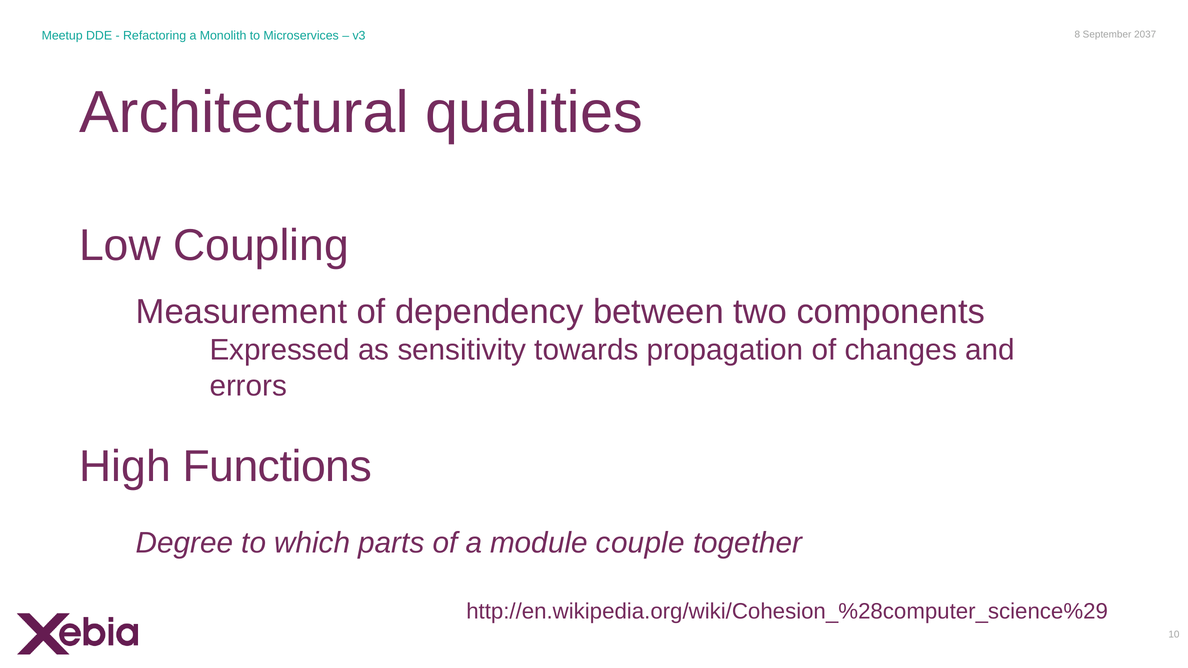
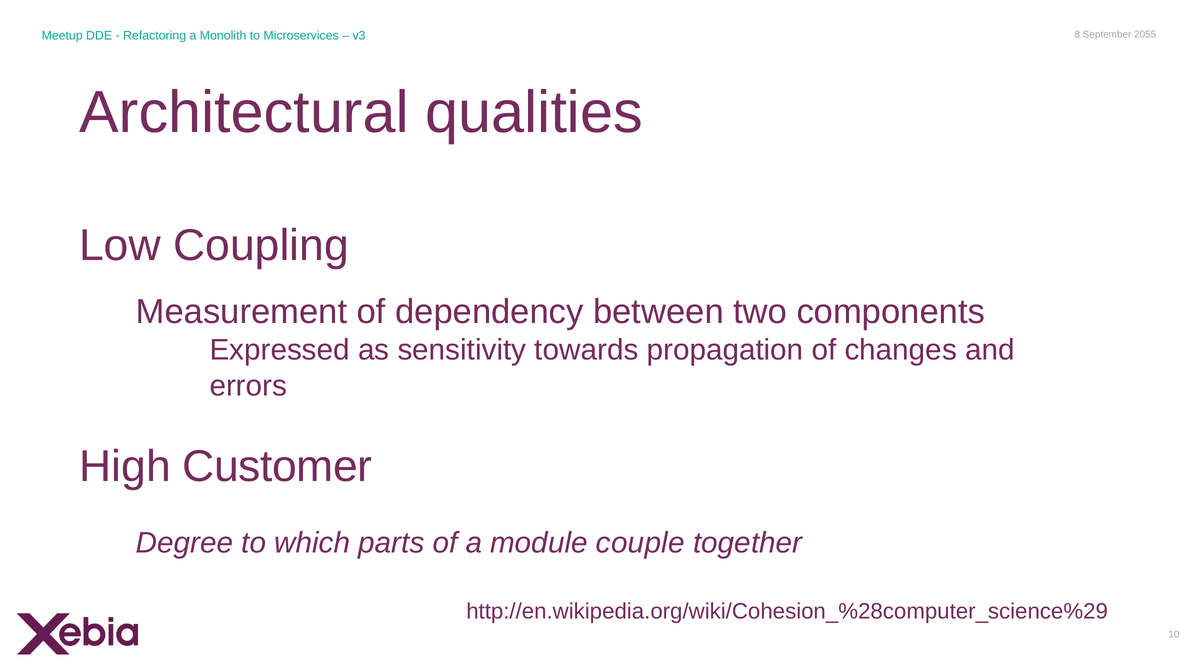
2037: 2037 -> 2055 (1145, 34)
Functions: Functions -> Customer (277, 466)
